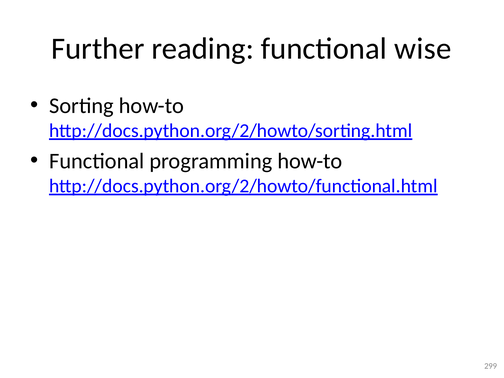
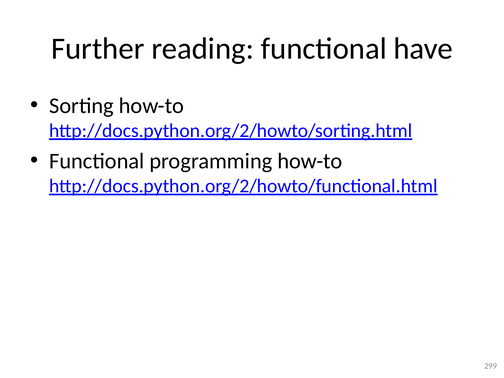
wise: wise -> have (423, 49)
